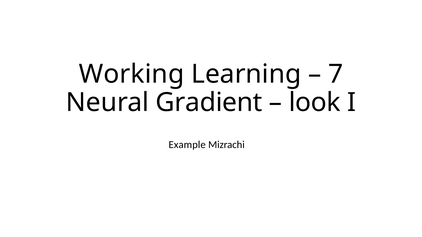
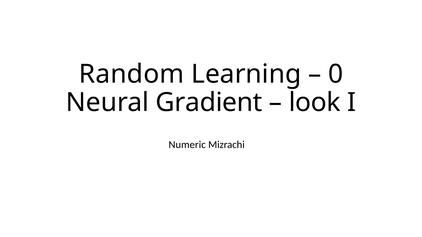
Working: Working -> Random (131, 74)
7: 7 -> 0 (336, 74)
Example: Example -> Numeric (187, 145)
